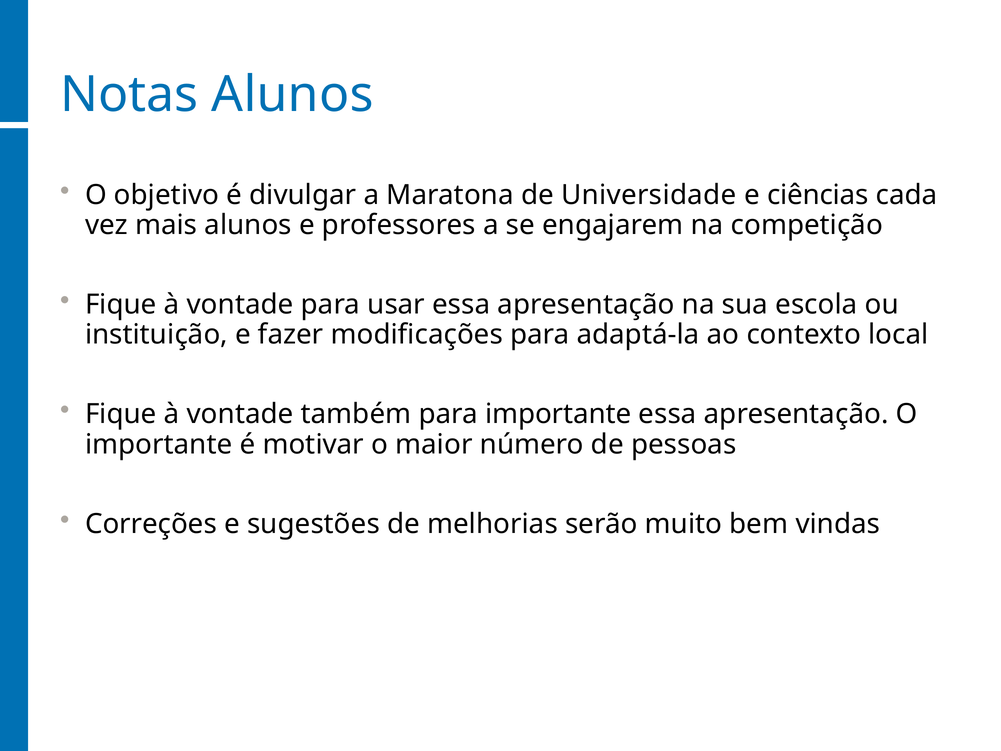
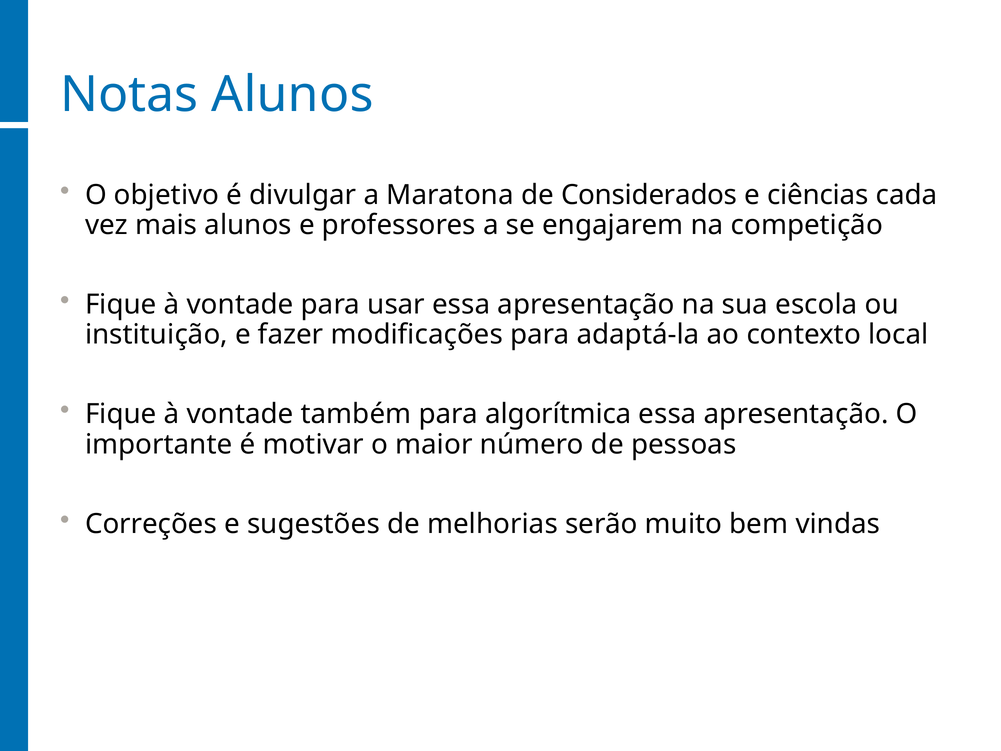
Universidade: Universidade -> Considerados (649, 195)
para importante: importante -> algorítmica (558, 414)
